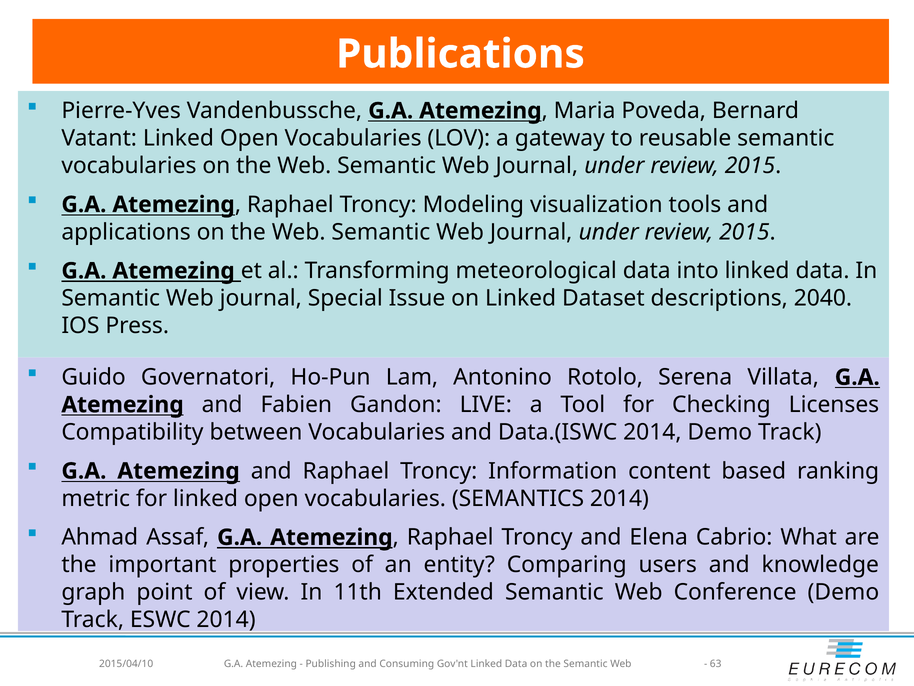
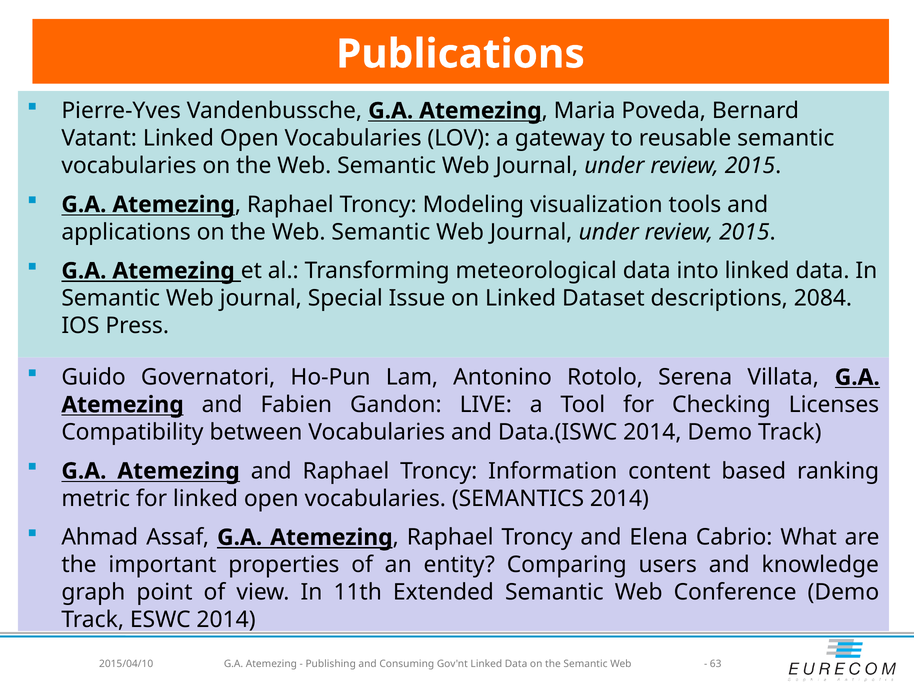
2040: 2040 -> 2084 (823, 298)
